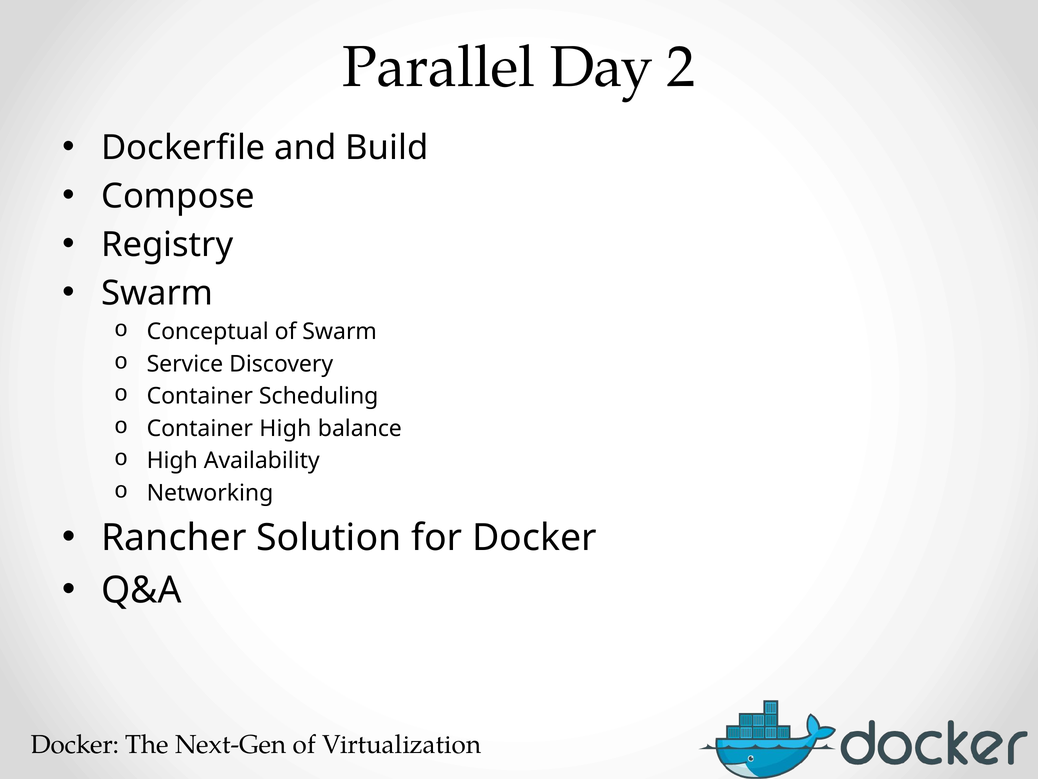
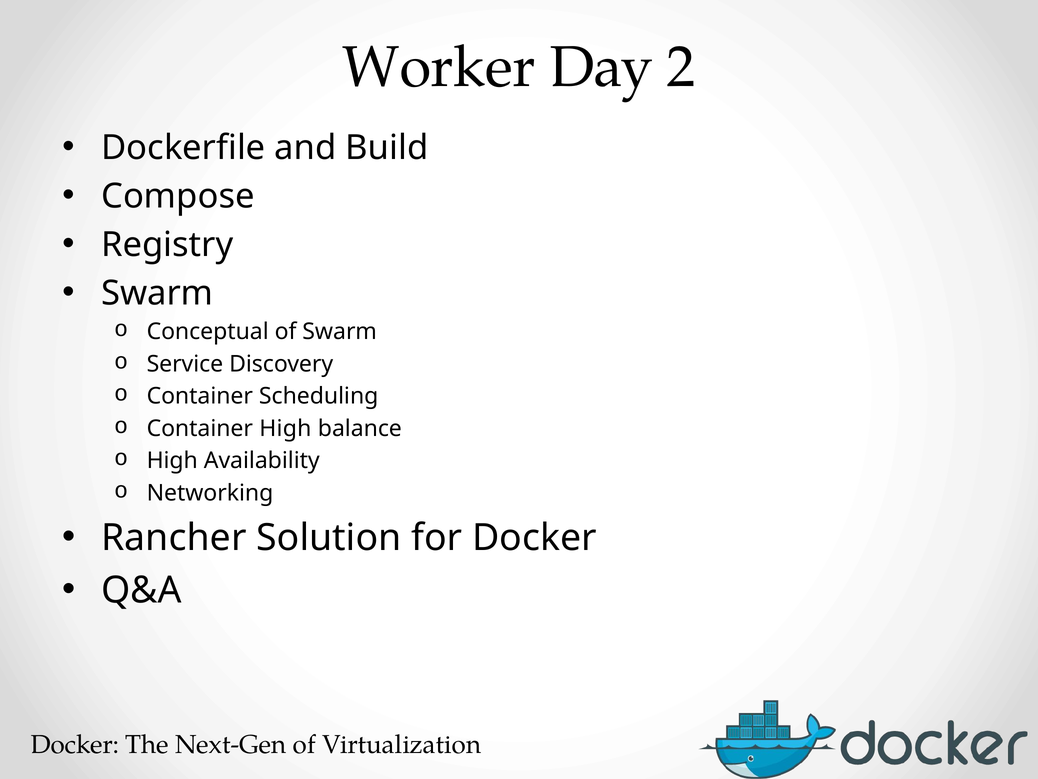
Parallel: Parallel -> Worker (439, 67)
